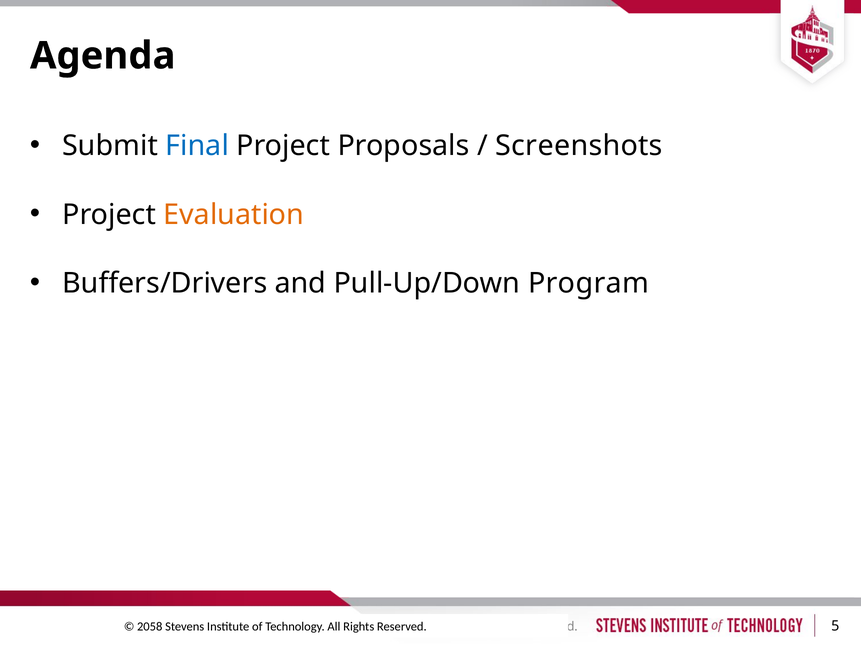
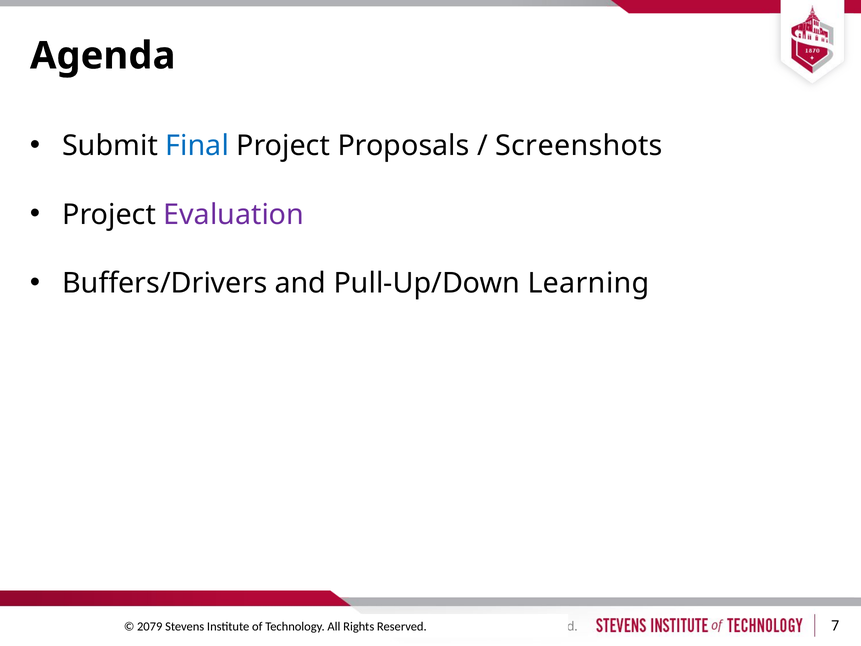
Evaluation colour: orange -> purple (234, 215)
Program: Program -> Learning (589, 283)
2058: 2058 -> 2079 (150, 627)
5: 5 -> 7 (835, 626)
